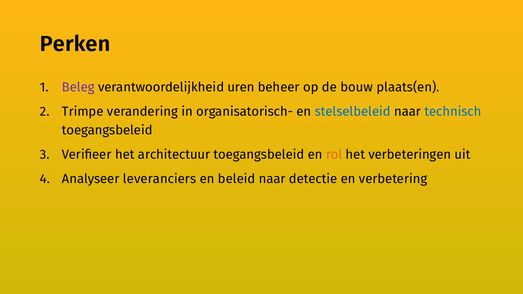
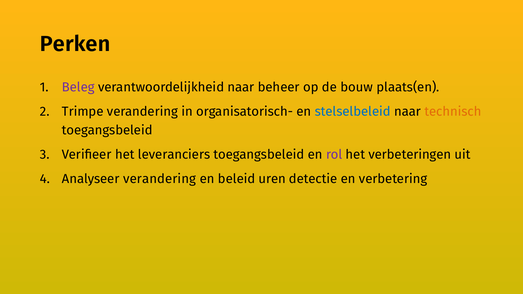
verantwoordelijkheid uren: uren -> naar (241, 87)
technisch colour: blue -> orange (453, 112)
architectuur: architectuur -> leveranciers (174, 155)
rol colour: orange -> purple (334, 155)
Analyseer leveranciers: leveranciers -> verandering (160, 179)
beleid naar: naar -> uren (272, 179)
